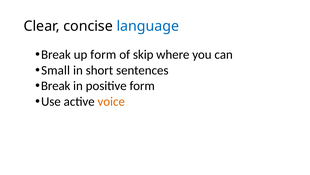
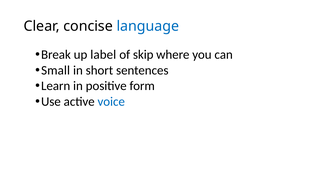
up form: form -> label (103, 54)
Break: Break -> Learn (56, 86)
voice colour: orange -> blue (111, 101)
